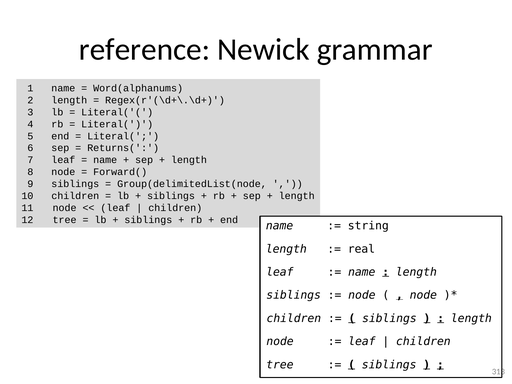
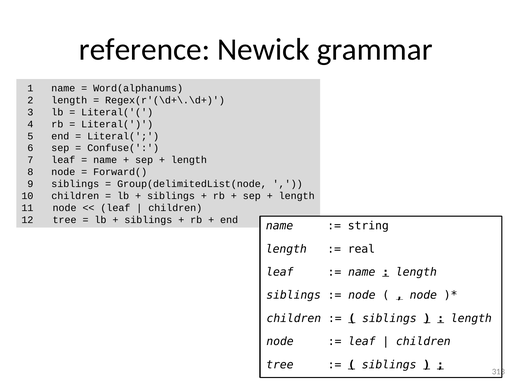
Returns(: Returns( -> Confuse( (123, 148)
